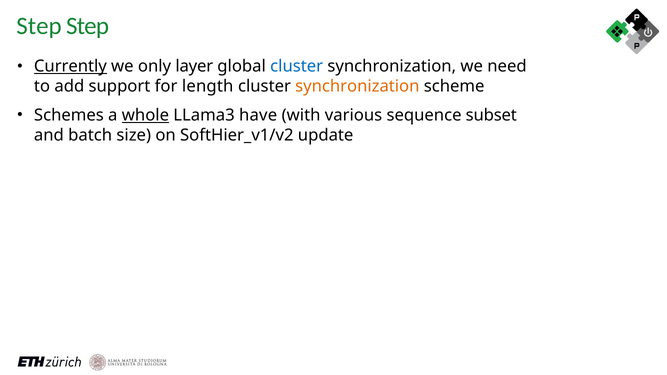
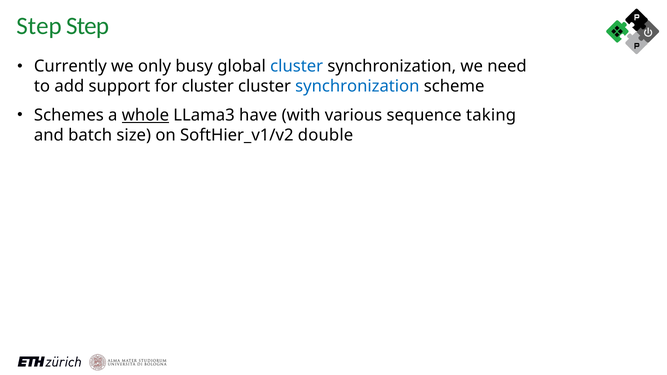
Currently underline: present -> none (70, 67)
layer: layer -> busy (194, 67)
for length: length -> cluster (208, 87)
synchronization colour: orange -> blue (357, 87)
subset: subset -> taking (491, 115)
update: update -> double (326, 135)
